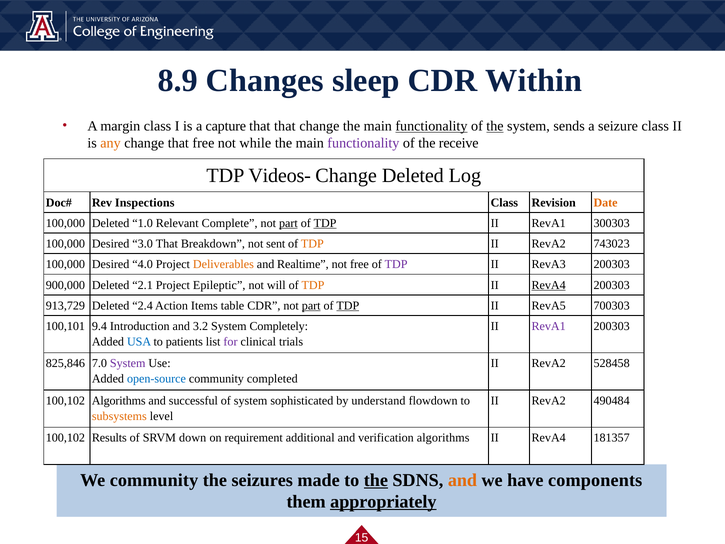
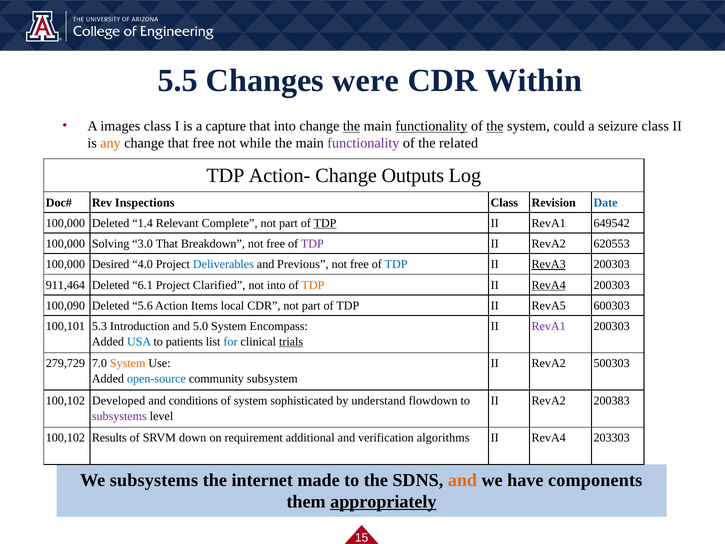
8.9: 8.9 -> 5.5 (178, 81)
sleep: sleep -> were (366, 81)
margin: margin -> images (120, 126)
that that: that -> into (285, 126)
the underline: none -> present (352, 126)
sends: sends -> could (569, 126)
receive: receive -> related (459, 143)
Videos-: Videos- -> Action- (280, 175)
Change Deleted: Deleted -> Outputs (413, 175)
Date colour: orange -> blue (606, 202)
1.0: 1.0 -> 1.4 (143, 223)
part underline: present -> none (288, 223)
300303: 300303 -> 649542 (612, 223)
Desired: Desired -> Solving (111, 244)
Breakdown not sent: sent -> free (276, 244)
TDP colour: orange -> purple (312, 244)
743023: 743023 -> 620553 (612, 244)
Deliverables colour: orange -> blue (223, 264)
Realtime: Realtime -> Previous (303, 264)
TDP colour: purple -> blue (396, 264)
RevA3 underline: none -> present (549, 264)
900,000: 900,000 -> 911,464 (65, 285)
2.1: 2.1 -> 6.1 (143, 285)
Epileptic: Epileptic -> Clarified (219, 285)
not will: will -> into (276, 285)
913,729: 913,729 -> 100,090 (65, 306)
2.4: 2.4 -> 5.6 (143, 306)
table: table -> local (233, 306)
part underline: present -> none (311, 306)
TDP underline: present -> none (348, 306)
700303: 700303 -> 600303 (612, 306)
9.4: 9.4 -> 5.3 (99, 326)
3.2: 3.2 -> 5.0 (201, 326)
Completely: Completely -> Encompass (279, 326)
for colour: purple -> blue (231, 342)
trials underline: none -> present (291, 342)
825,846: 825,846 -> 279,729 (65, 363)
System colour: purple -> orange (128, 363)
528458: 528458 -> 500303 (612, 363)
completed: completed -> subsystem (272, 379)
100,102 Algorithms: Algorithms -> Developed (119, 401)
successful: successful -> conditions (193, 401)
490484: 490484 -> 200383 (612, 401)
subsystems colour: orange -> purple (119, 416)
181357: 181357 -> 203303 (612, 438)
We community: community -> subsystems (154, 480)
seizures: seizures -> internet (262, 480)
the underline: present -> none (376, 480)
